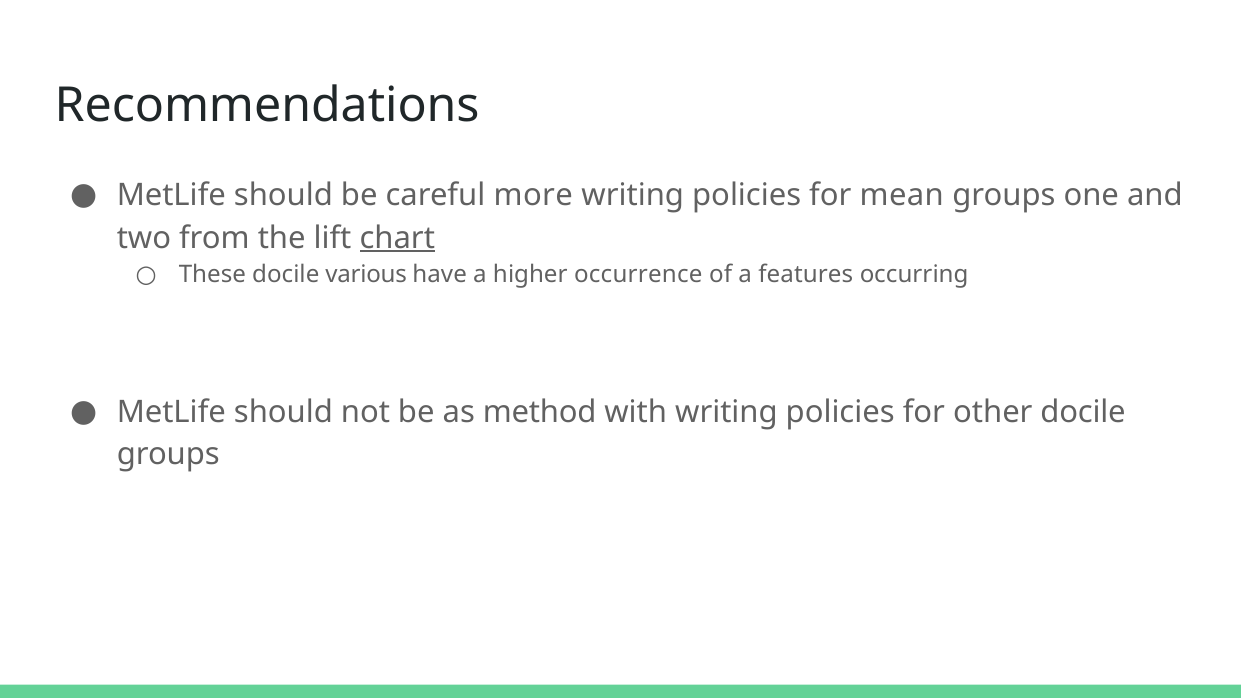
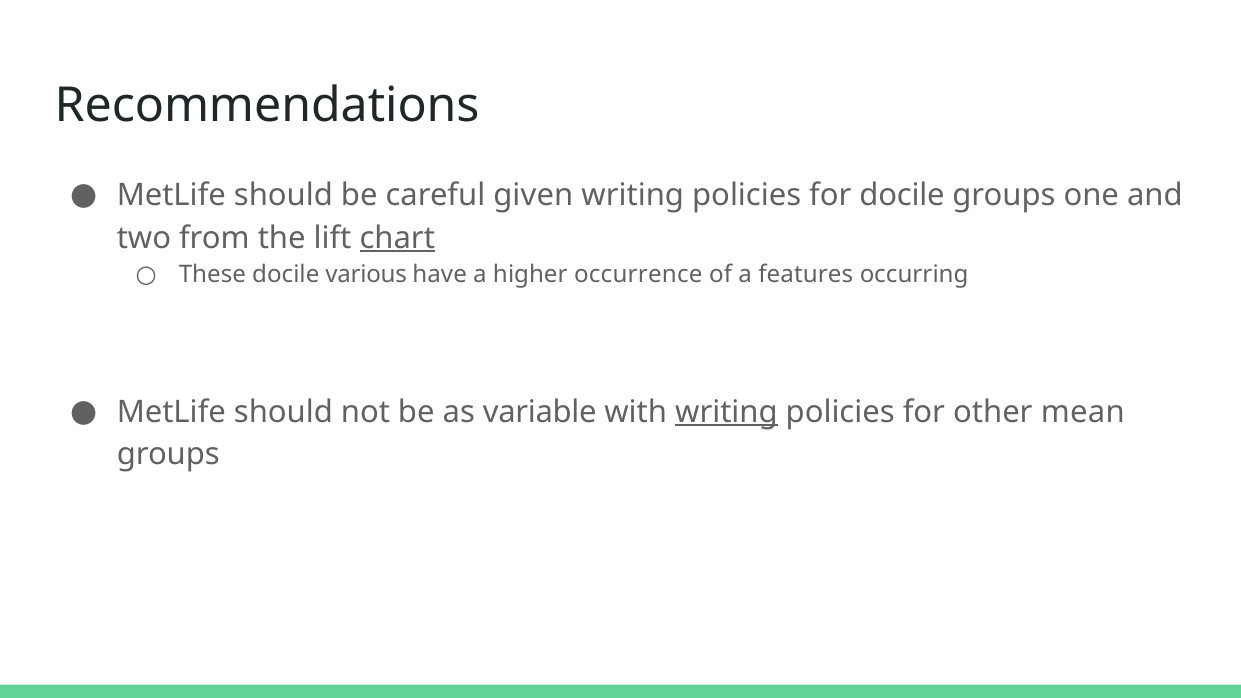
more: more -> given (533, 195)
for mean: mean -> docile (902, 195)
method: method -> variable (540, 412)
writing underline: none -> present (726, 412)
other docile: docile -> mean (1083, 412)
